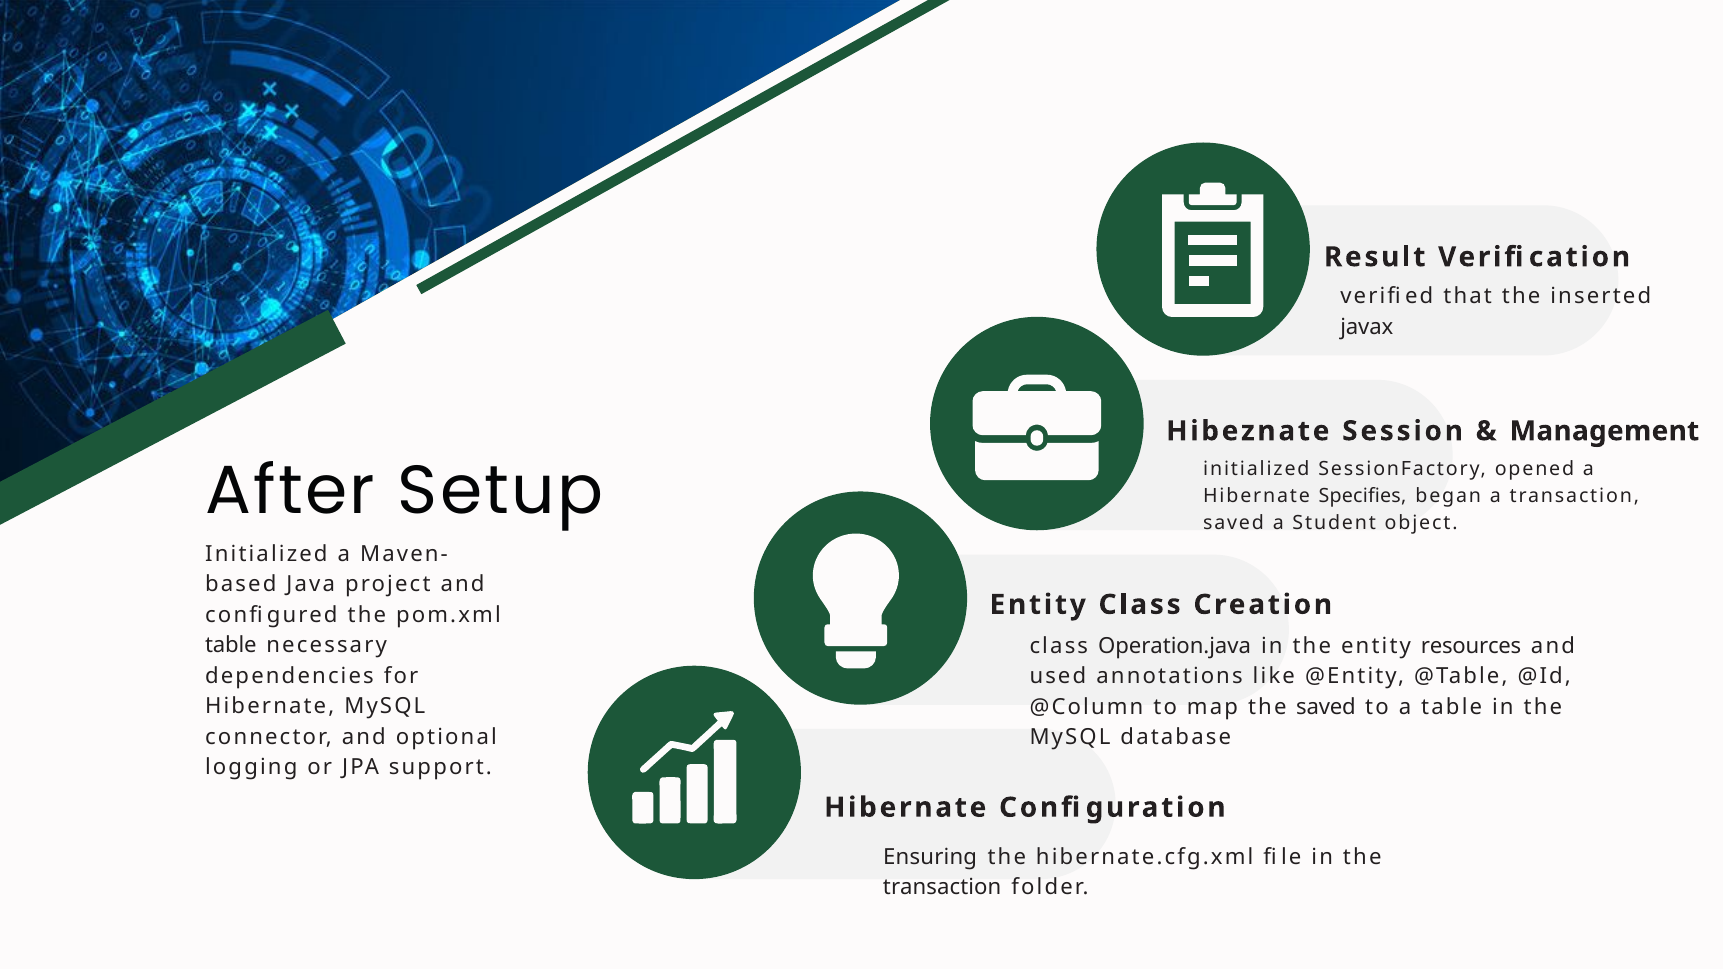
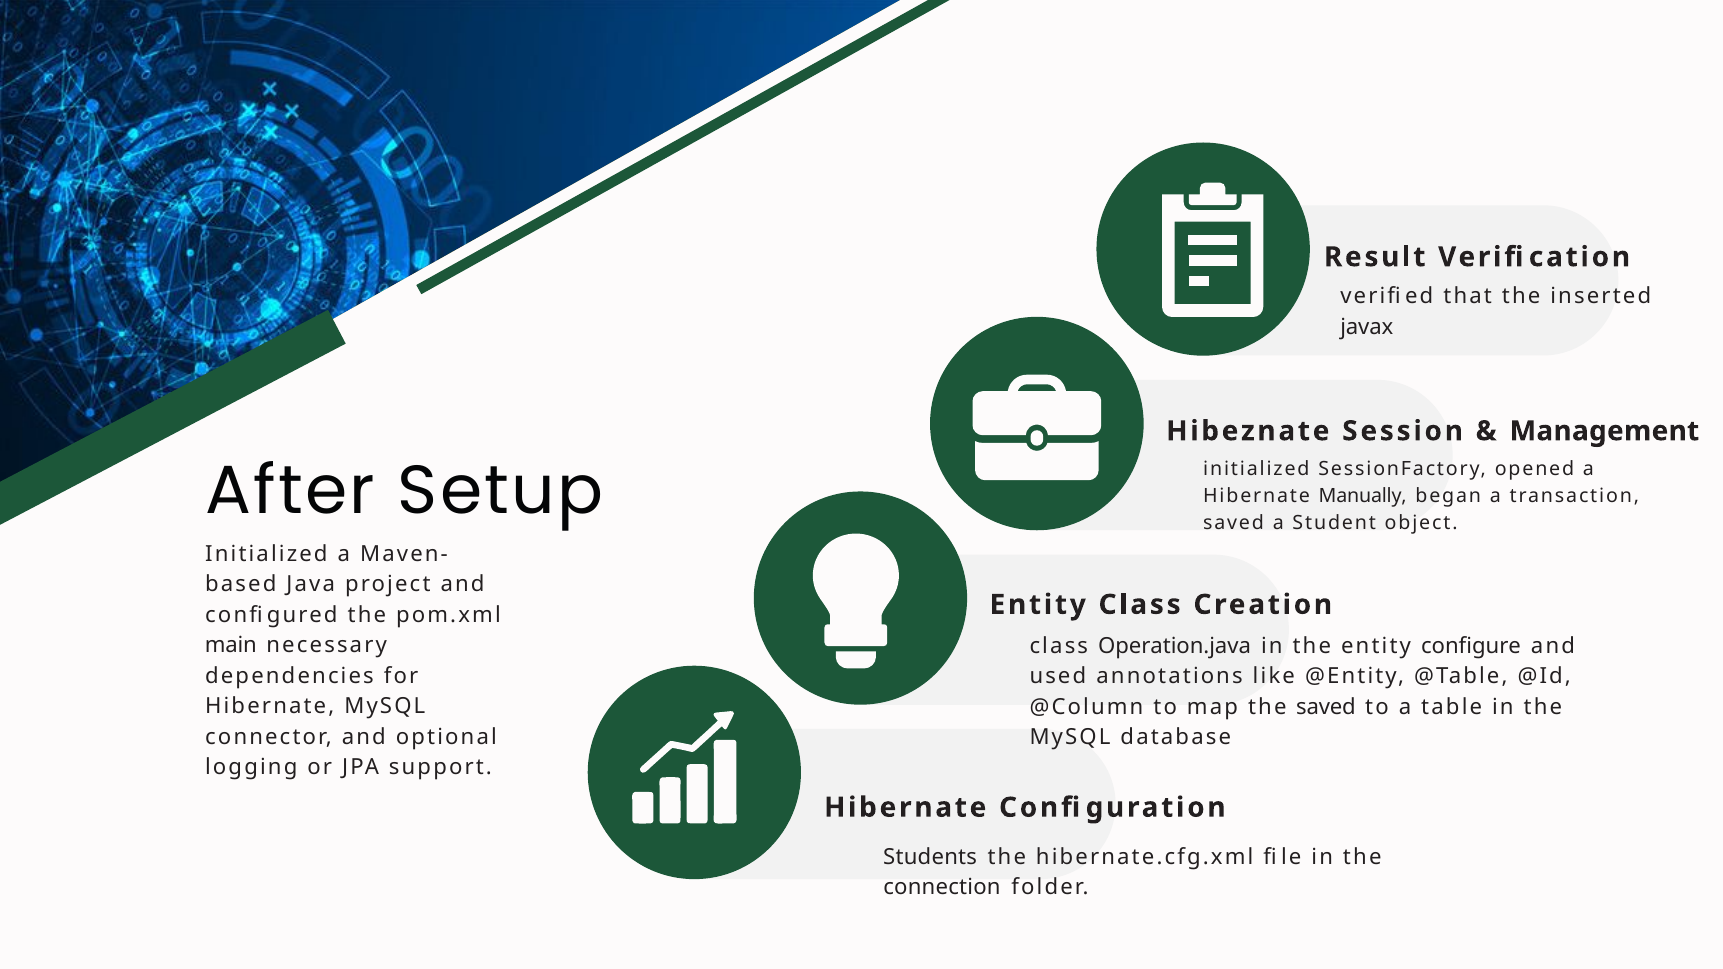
Specifies: Specifies -> Manually (1363, 496)
table: table -> main (231, 646)
resources: resources -> configure (1471, 646)
Ensuring: Ensuring -> Students (930, 857)
transaction: transaction -> connection (942, 887)
